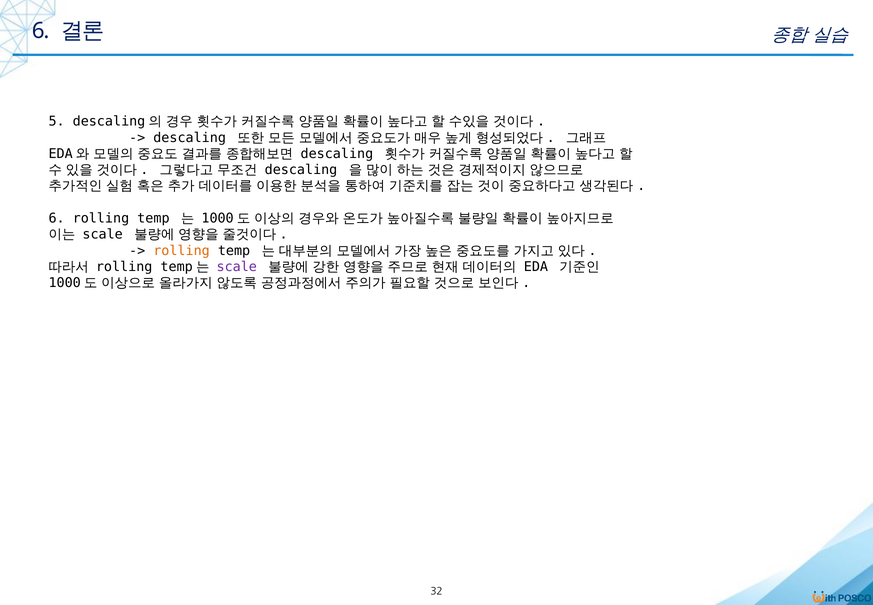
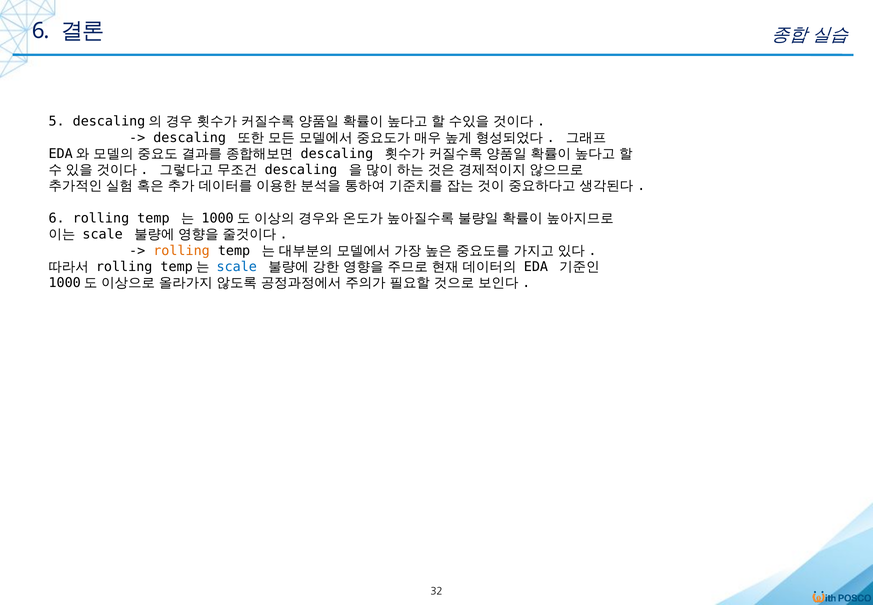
scale colour: purple -> blue (237, 266)
